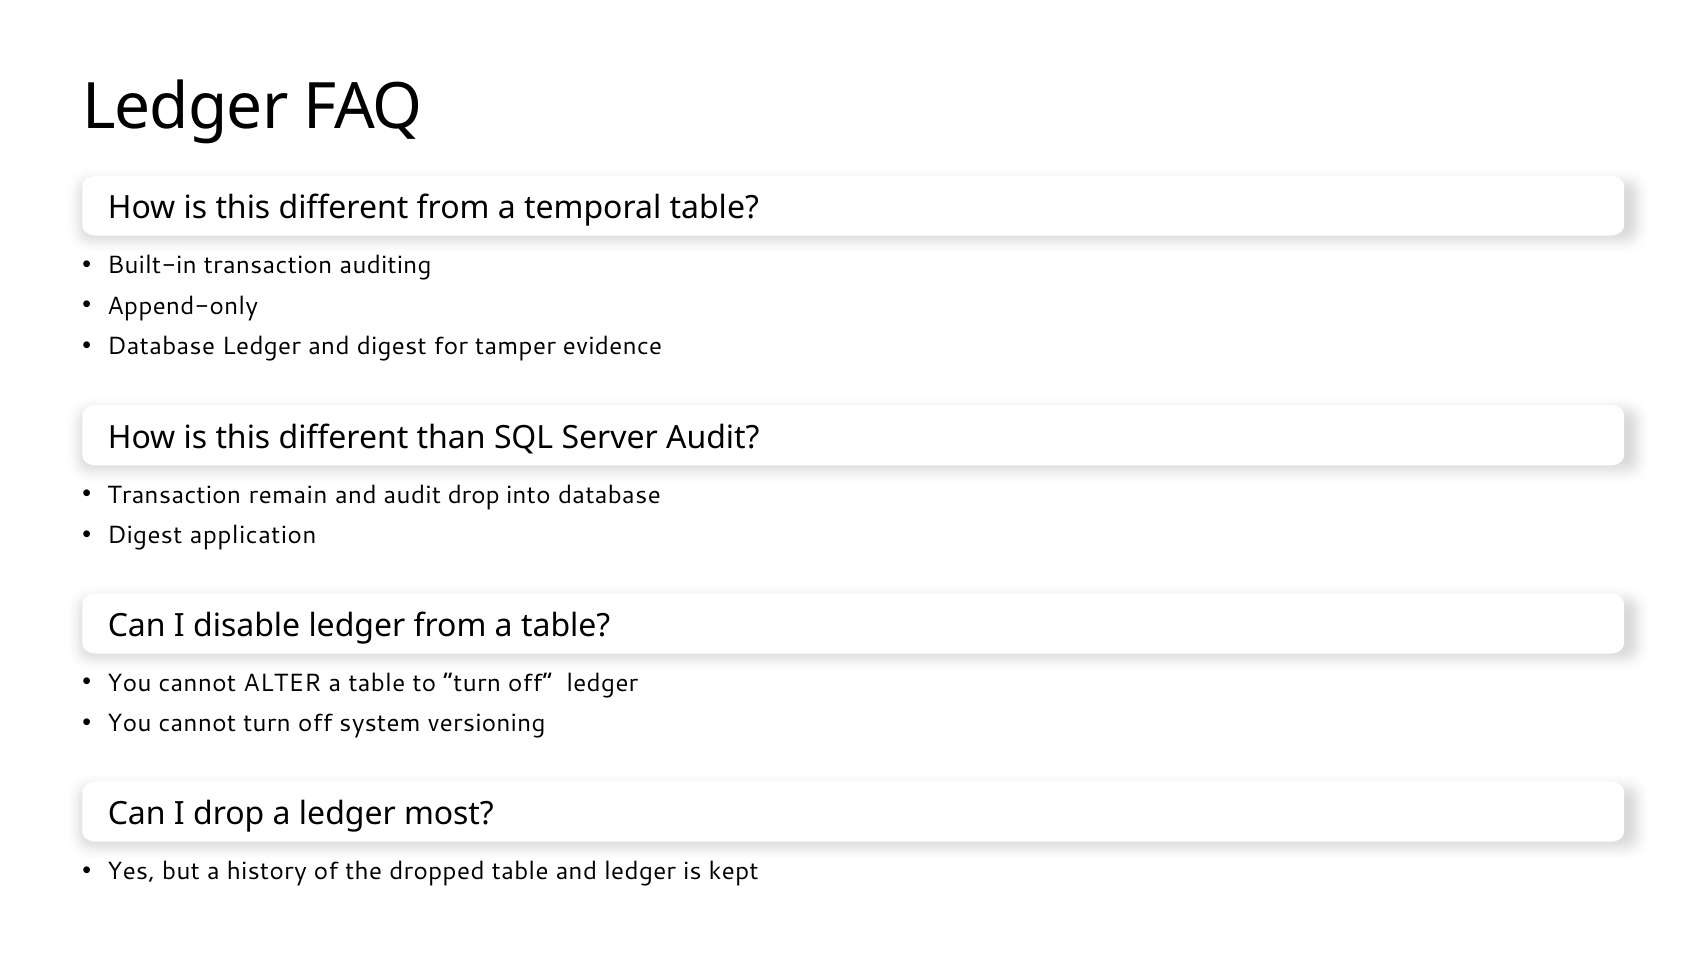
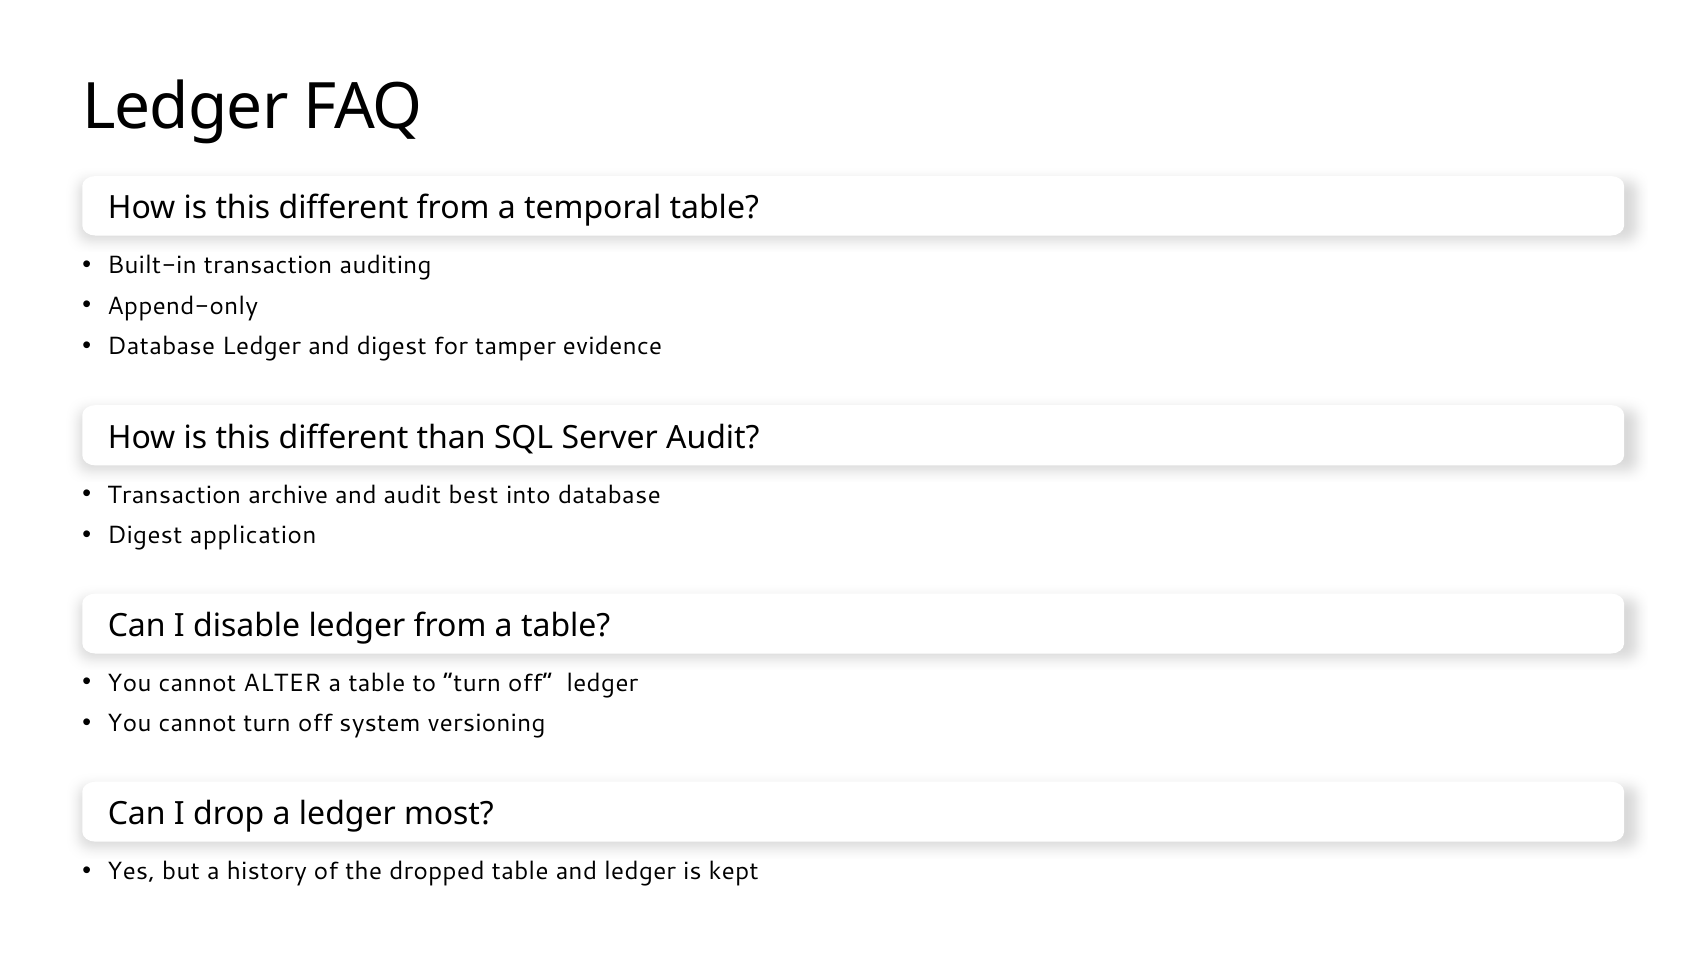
remain: remain -> archive (288, 495)
audit drop: drop -> best (473, 495)
